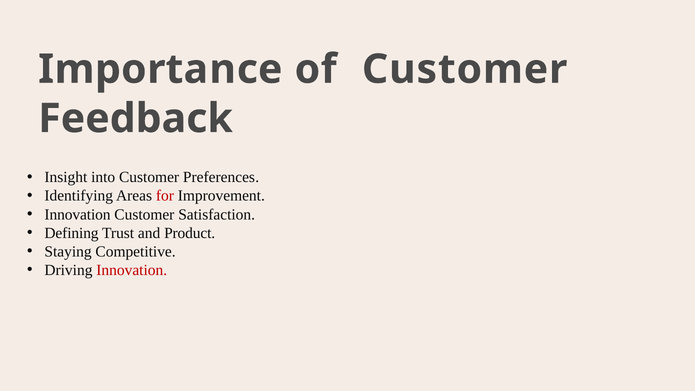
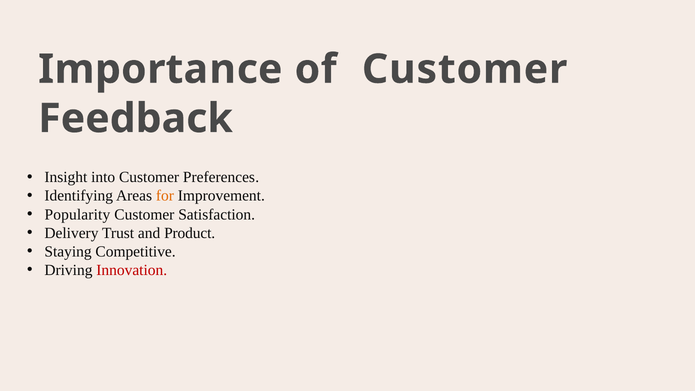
for colour: red -> orange (165, 196)
Innovation: Innovation -> Popularity (77, 214)
Defining: Defining -> Delivery (71, 233)
